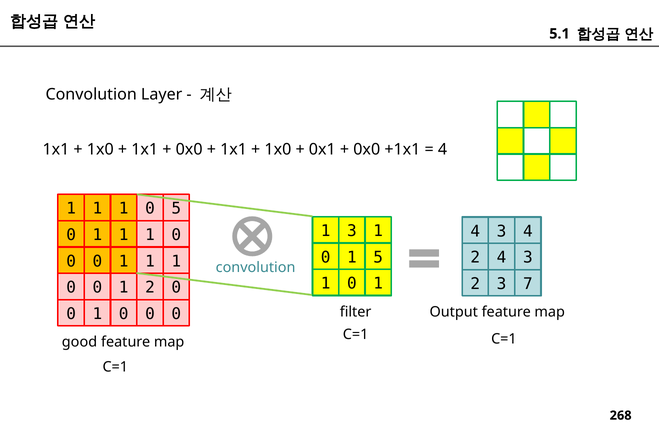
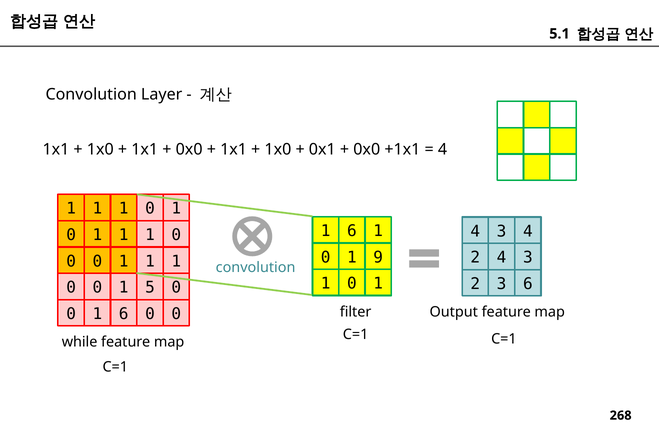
1 1 0 5: 5 -> 1 (176, 209)
3: 3 -> 6 (352, 231)
1 5: 5 -> 9 (378, 257)
3 7: 7 -> 6 (528, 284)
1 2: 2 -> 5 (150, 287)
0 1 0: 0 -> 6 (124, 314)
good: good -> while (80, 342)
